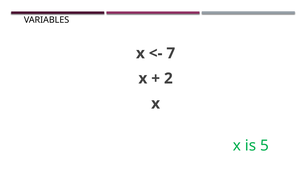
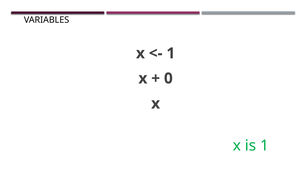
7: 7 -> 1 (171, 53)
2: 2 -> 0 (168, 78)
is 5: 5 -> 1 (264, 146)
